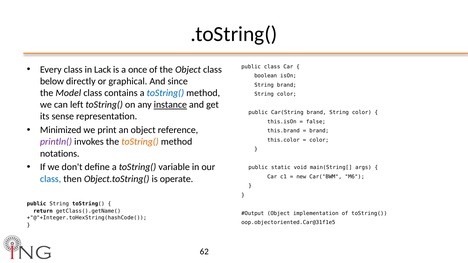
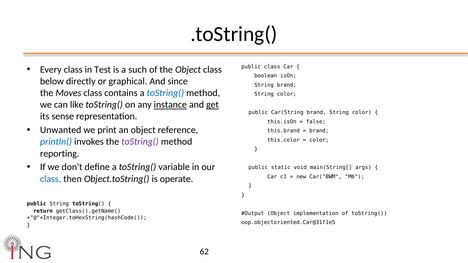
Lack: Lack -> Test (103, 70)
once: once -> such (138, 70)
Model: Model -> Moves (68, 93)
left: left -> like (77, 105)
get underline: none -> present (213, 105)
Minimized: Minimized -> Unwanted (61, 130)
println( colour: purple -> blue (56, 142)
toString( colour: orange -> purple (140, 142)
notations: notations -> reporting (60, 154)
